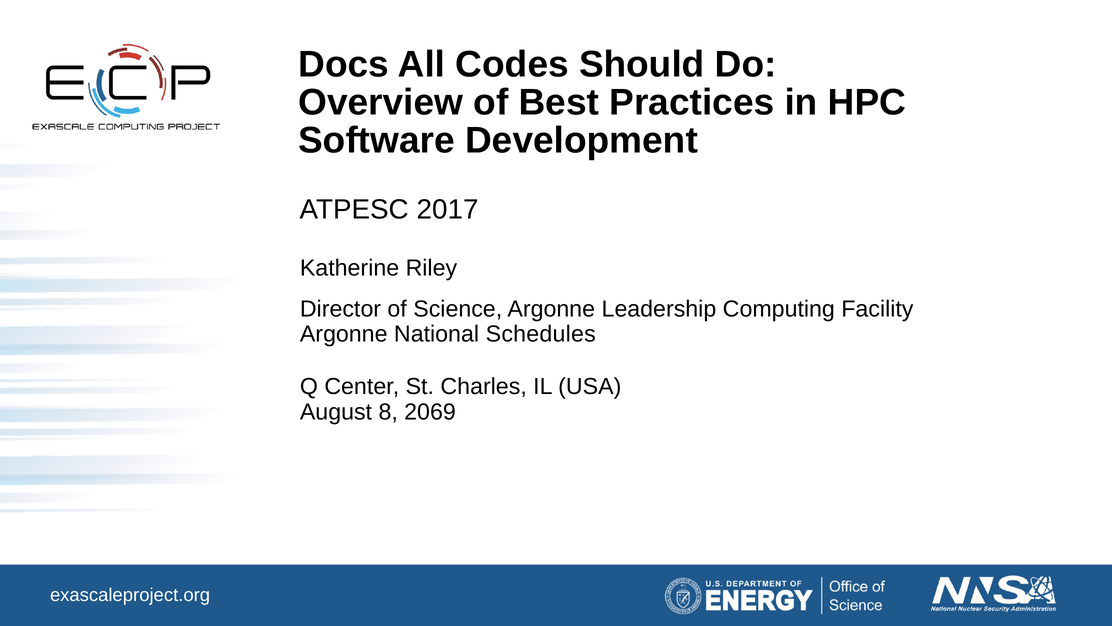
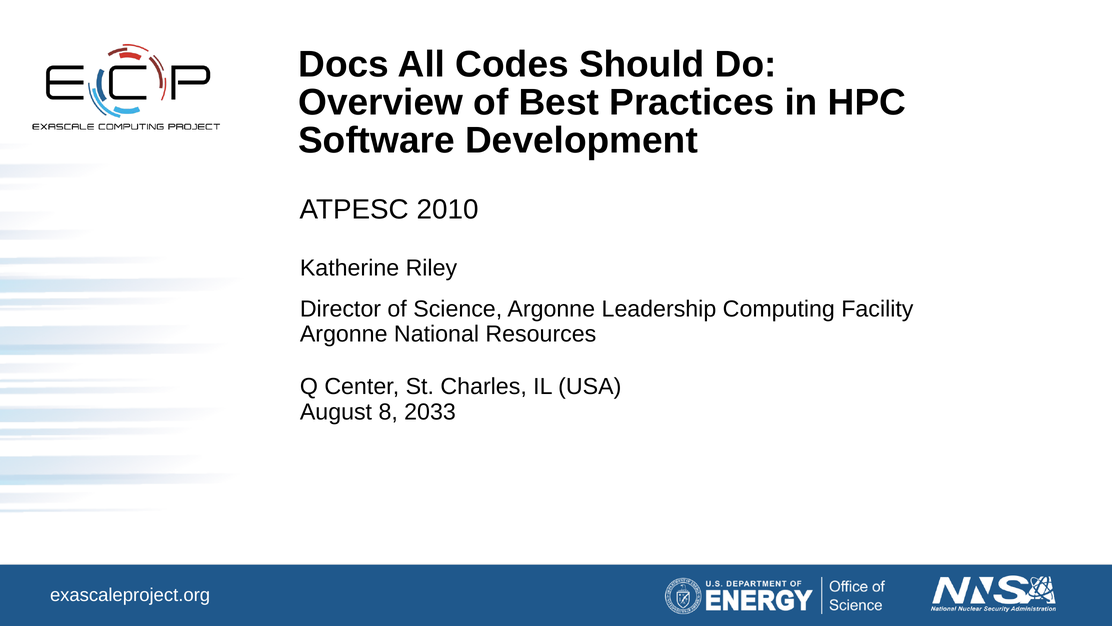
2017: 2017 -> 2010 (448, 209)
Schedules: Schedules -> Resources (541, 334)
2069: 2069 -> 2033 (430, 412)
